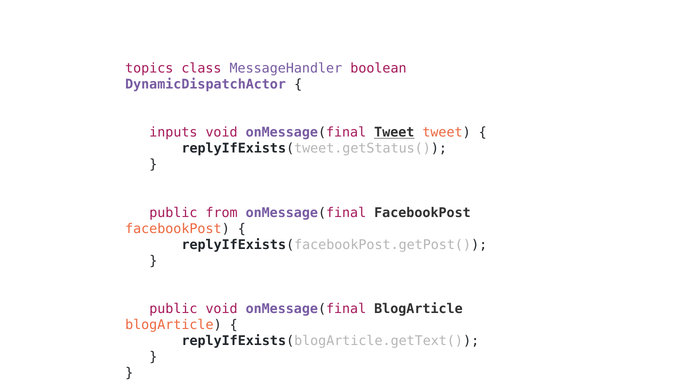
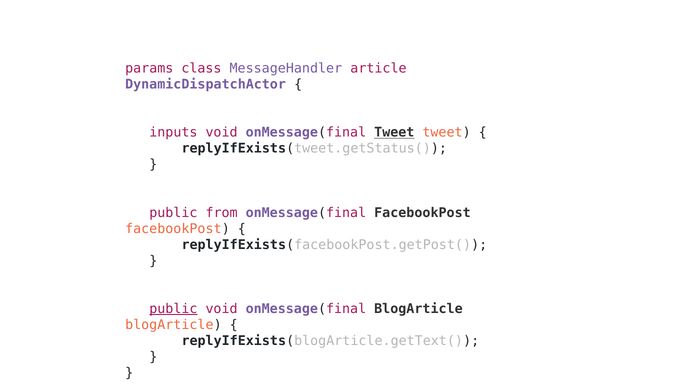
topics: topics -> params (149, 68)
boolean: boolean -> article (378, 68)
public underline: none -> present (173, 309)
